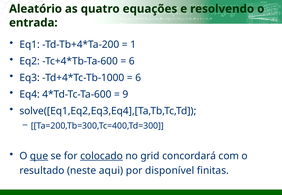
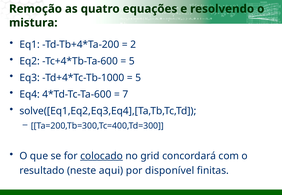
Aleatório: Aleatório -> Remoção (36, 9)
entrada: entrada -> mistura (33, 23)
1: 1 -> 2 (133, 45)
6: 6 -> 5 (132, 61)
6: 6 -> 5 (138, 78)
9: 9 -> 7 (125, 94)
que underline: present -> none (39, 156)
